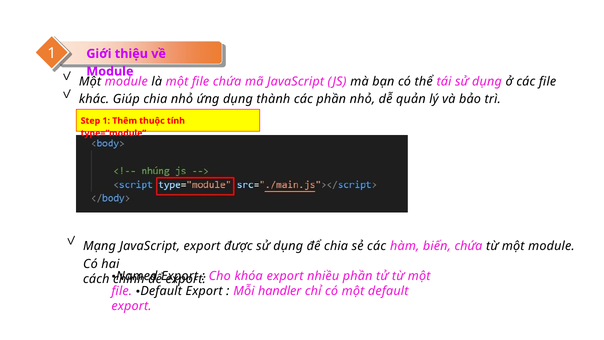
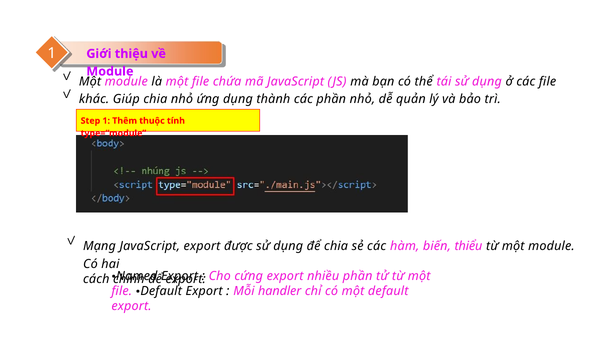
biến chứa: chứa -> thiểu (468, 246)
khóa: khóa -> cứng (249, 276)
